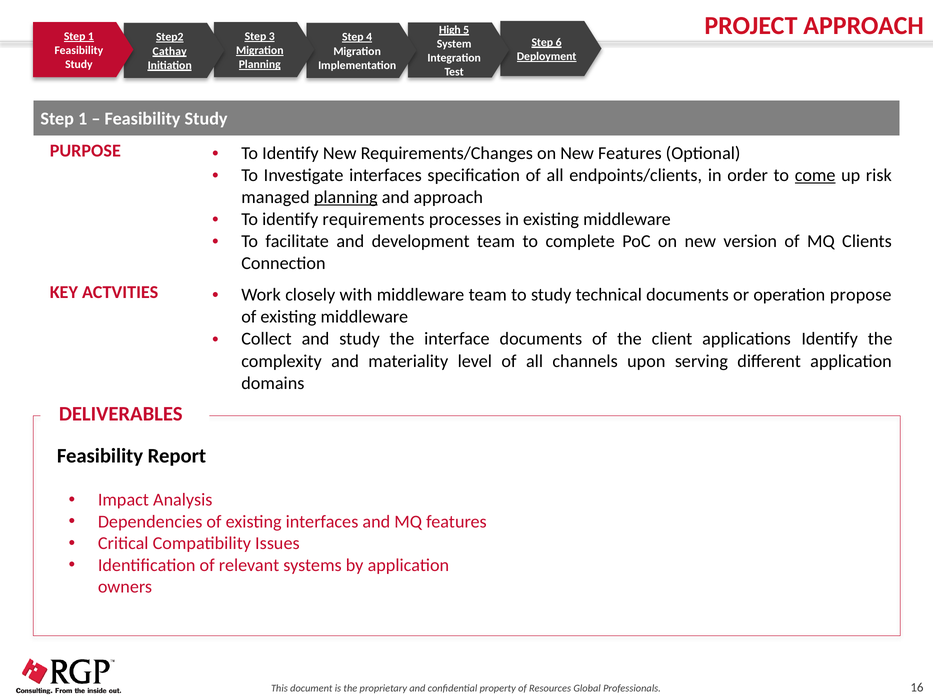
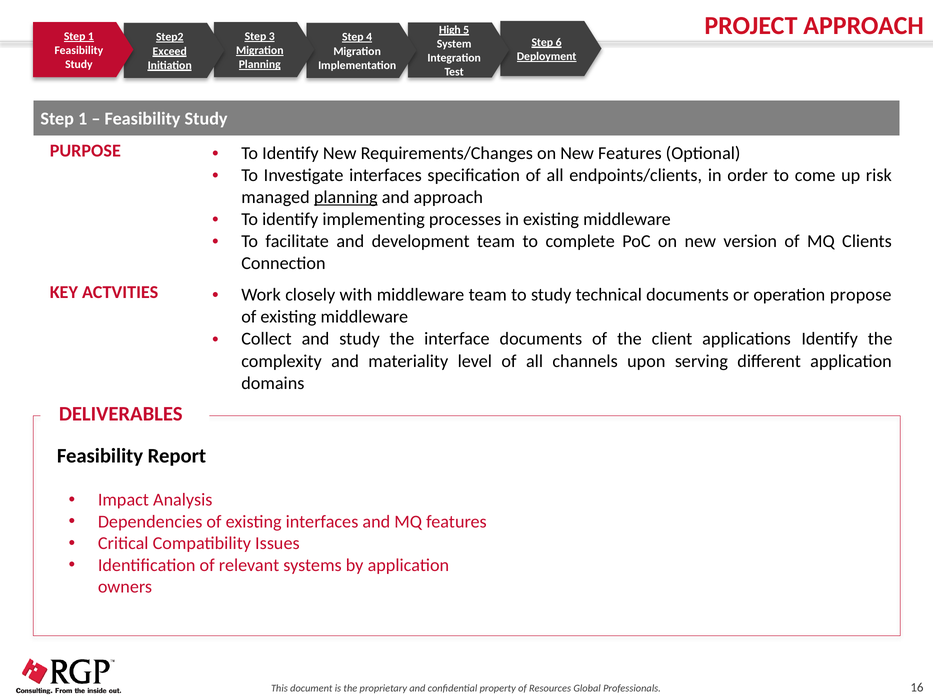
Cathay: Cathay -> Exceed (170, 51)
come underline: present -> none (815, 175)
requirements: requirements -> implementing (374, 220)
